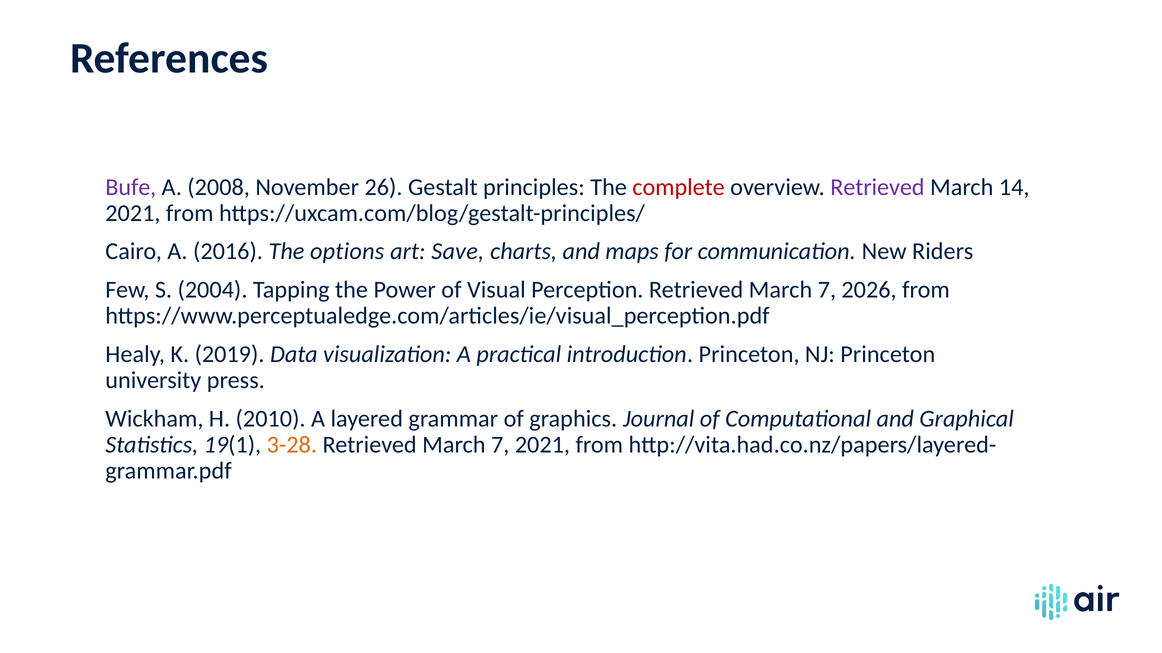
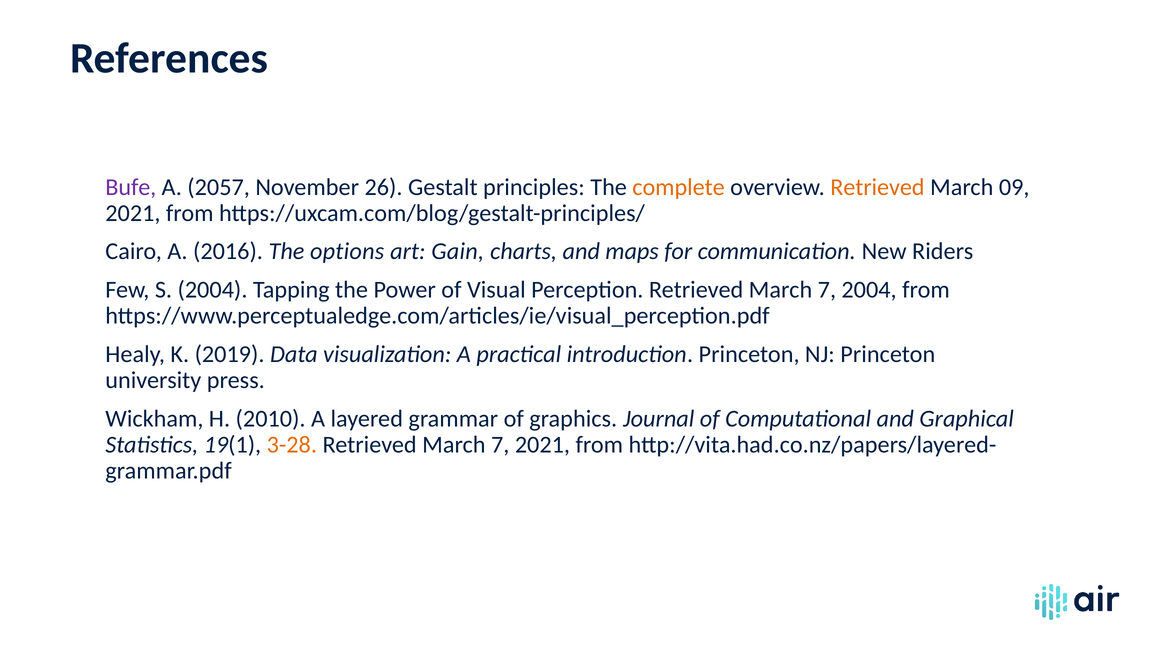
2008: 2008 -> 2057 (219, 187)
complete colour: red -> orange (679, 187)
Retrieved colour: purple -> orange (877, 187)
14: 14 -> 09 (1014, 187)
Save: Save -> Gain (458, 252)
7 2026: 2026 -> 2004 (869, 290)
